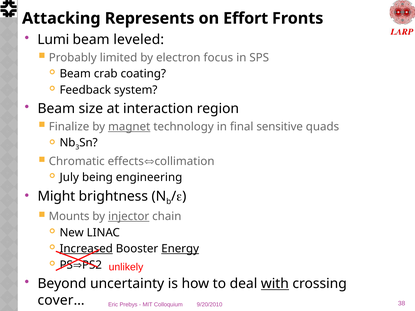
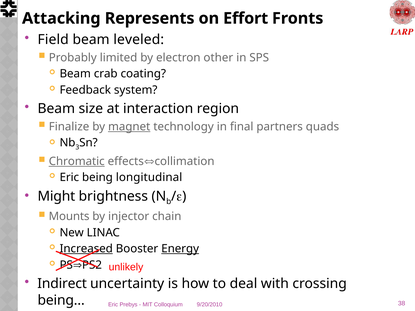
Lumi: Lumi -> Field (53, 40)
focus: focus -> other (218, 58)
sensitive: sensitive -> partners (280, 127)
Chromatic underline: none -> present (77, 161)
July: July -> Eric (69, 178)
engineering: engineering -> longitudinal (149, 178)
injector underline: present -> none (129, 217)
Beyond: Beyond -> Indirect (62, 284)
with underline: present -> none (275, 284)
cover…: cover… -> being… (61, 301)
